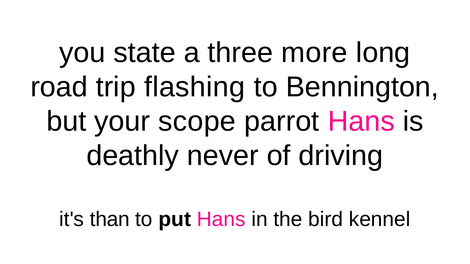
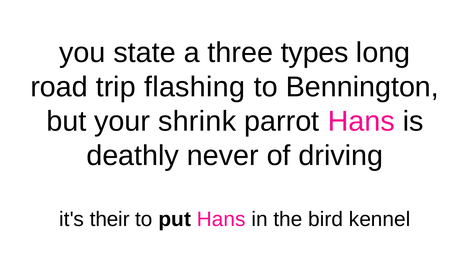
more: more -> types (315, 53)
scope: scope -> shrink (197, 122)
than: than -> their (110, 220)
